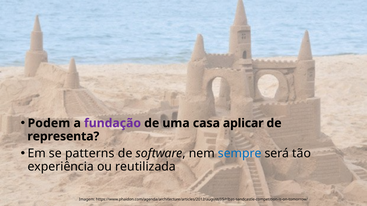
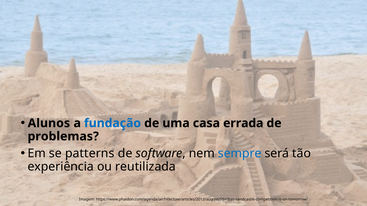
Podem: Podem -> Alunos (49, 123)
fundação colour: purple -> blue (113, 123)
aplicar: aplicar -> errada (243, 123)
representa: representa -> problemas (63, 137)
